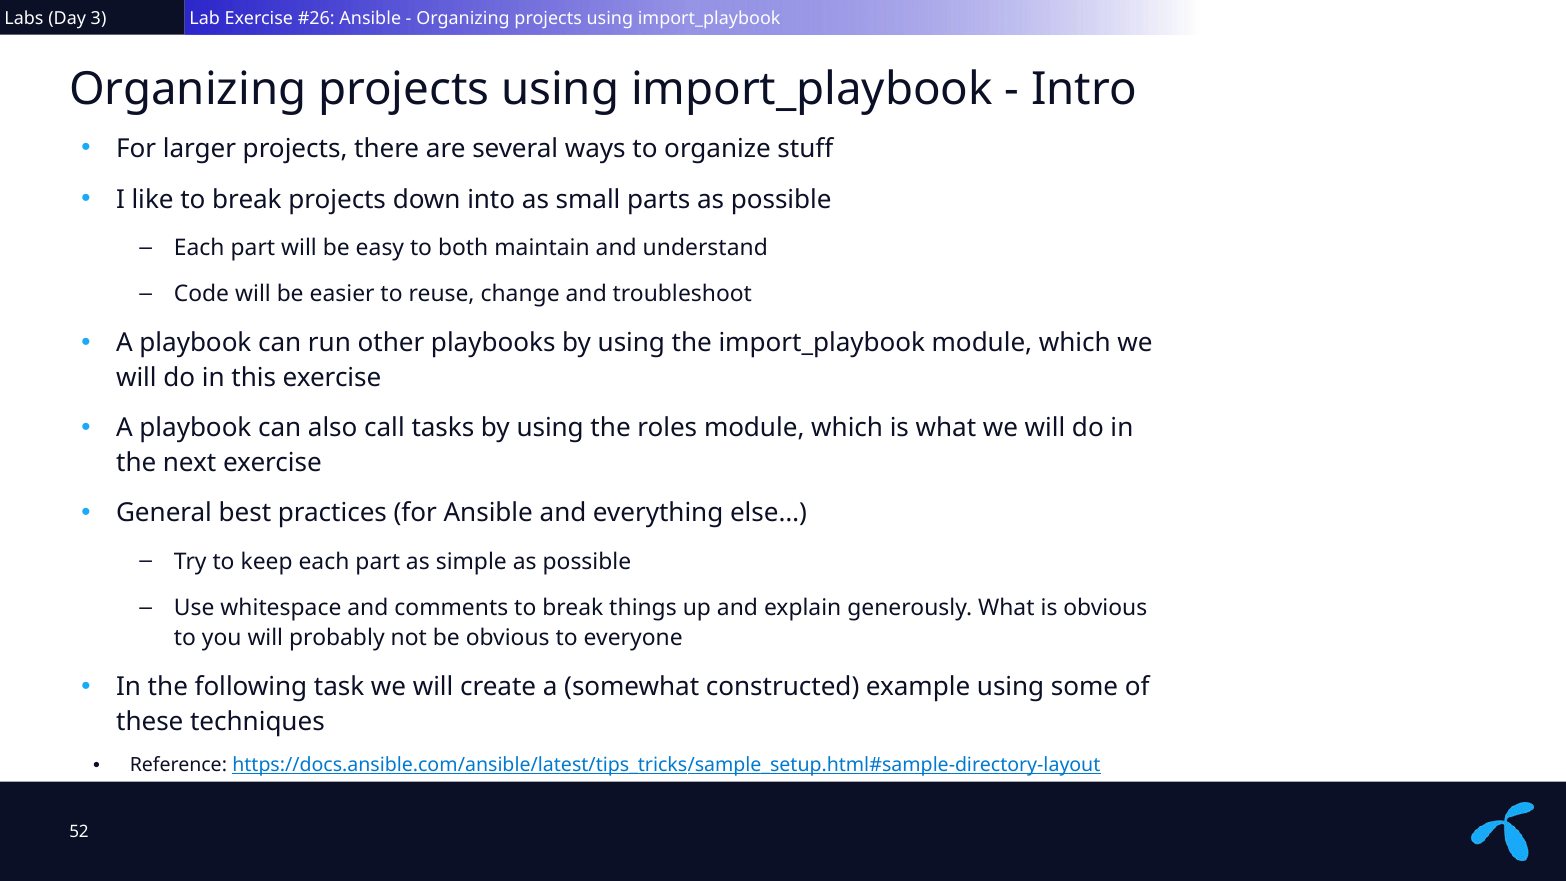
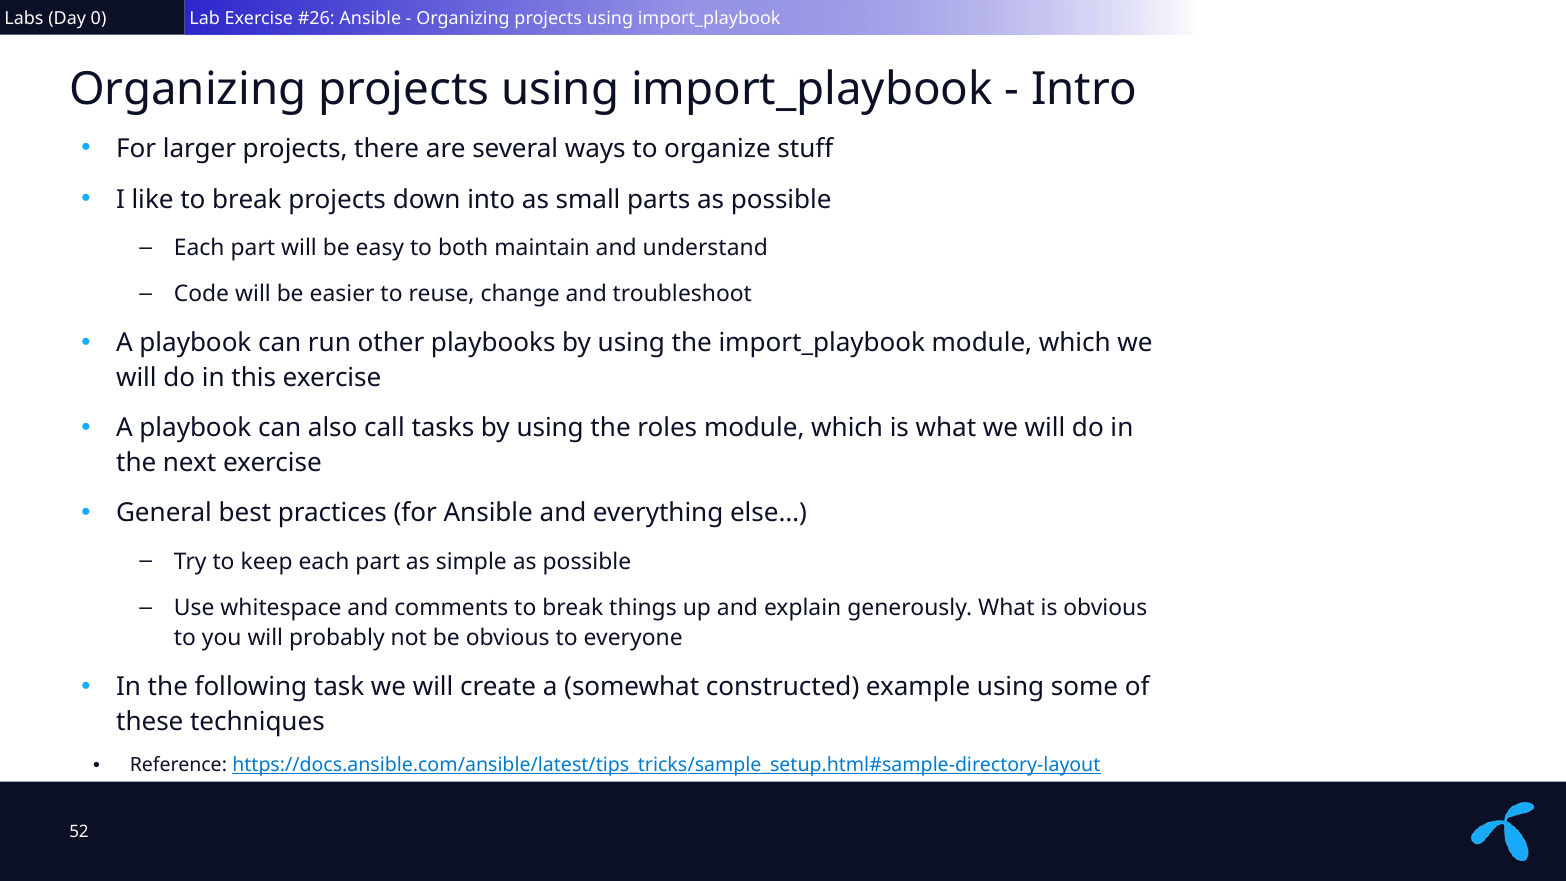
3: 3 -> 0 (99, 19)
